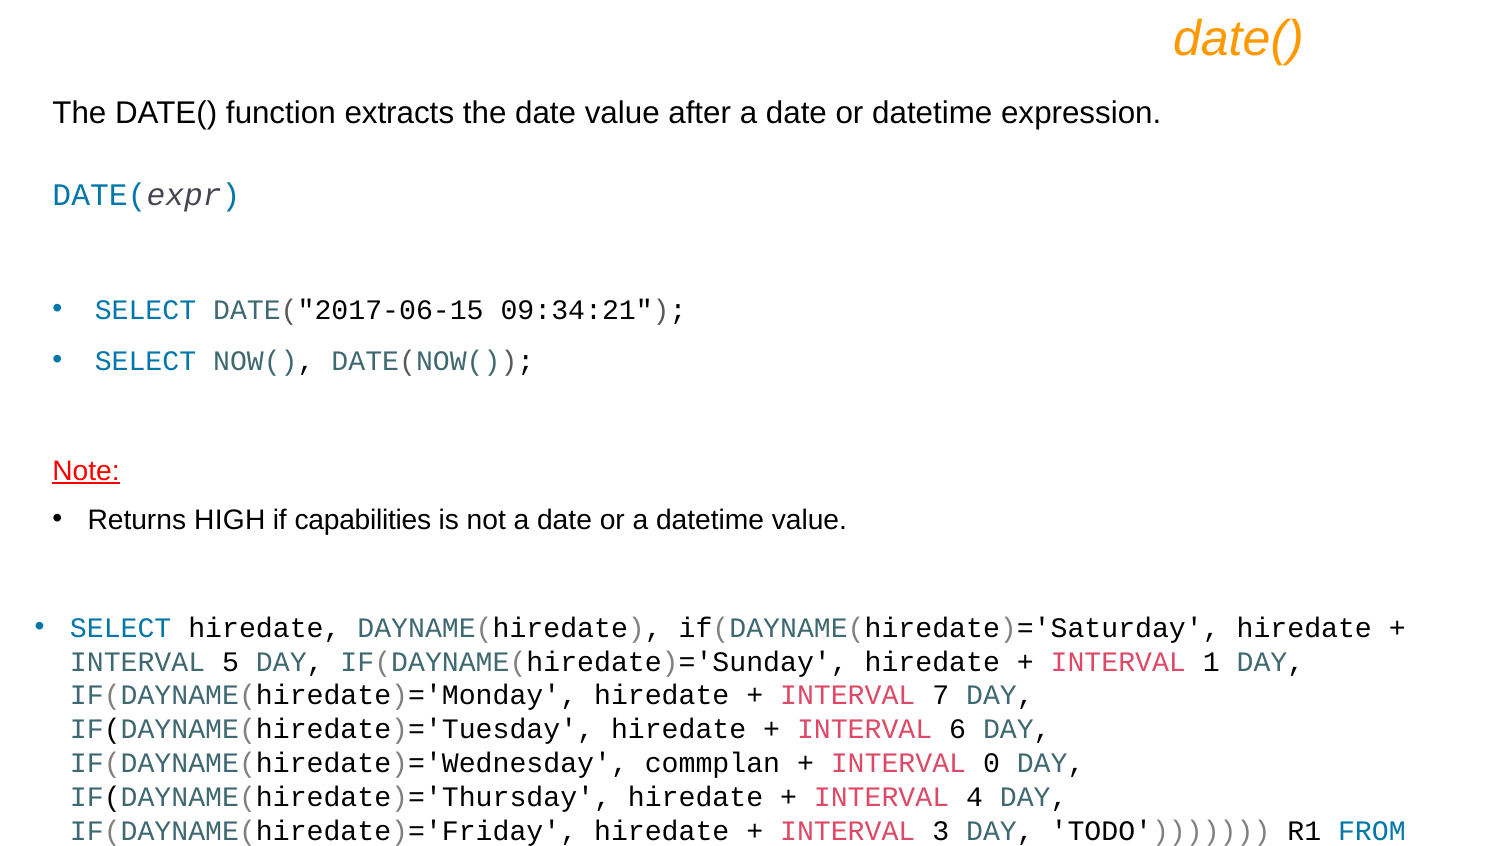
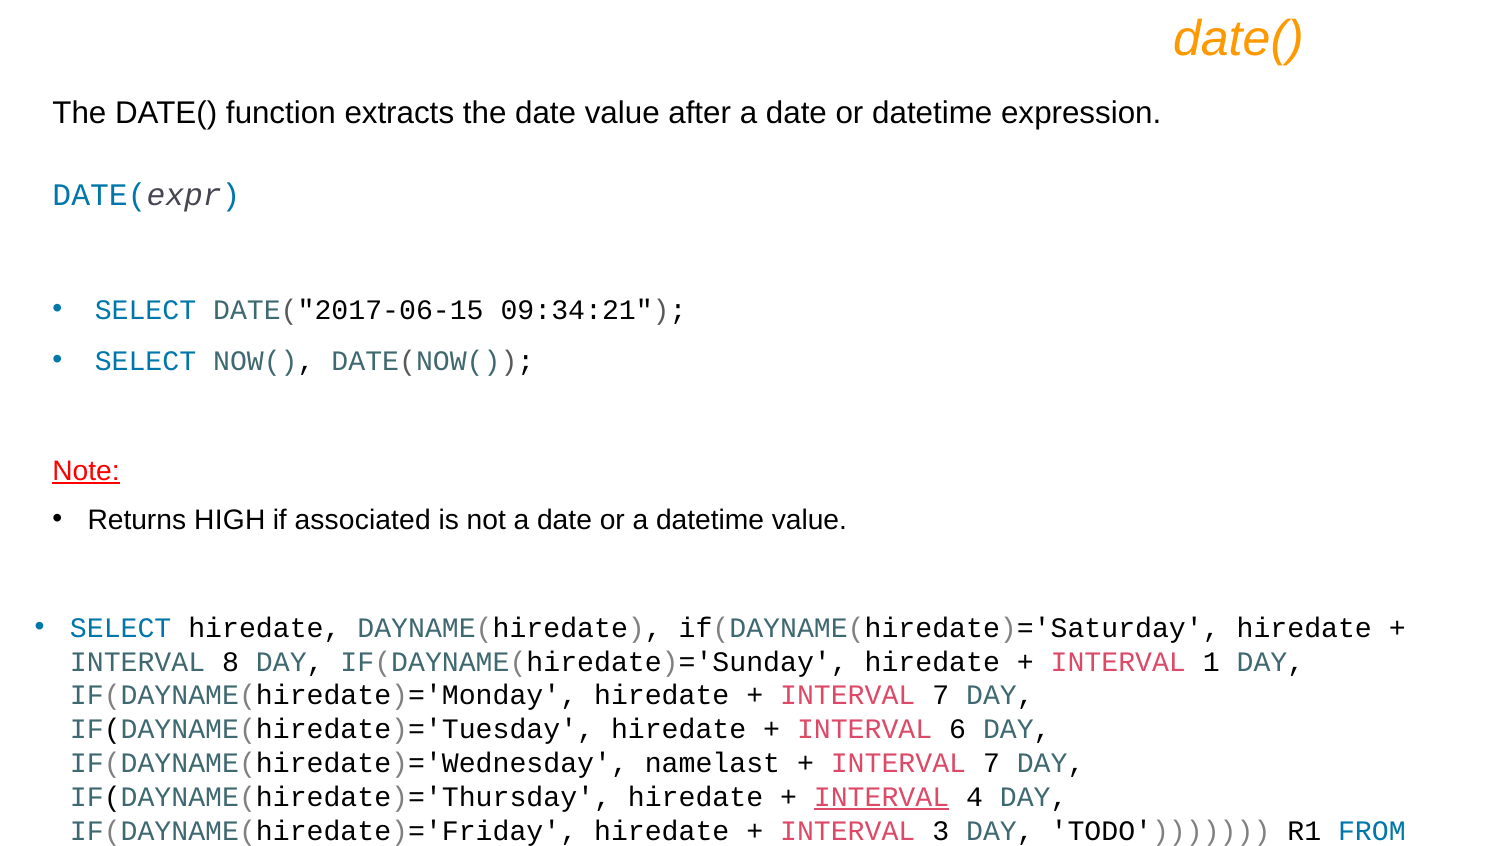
capabilities: capabilities -> associated (363, 520)
5: 5 -> 8 (231, 661)
commplan: commplan -> namelast (712, 763)
0: 0 -> 7 (991, 763)
INTERVAL underline: none -> present (882, 797)
